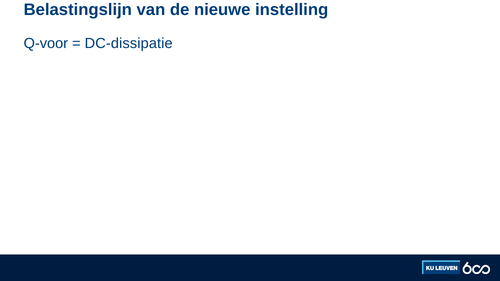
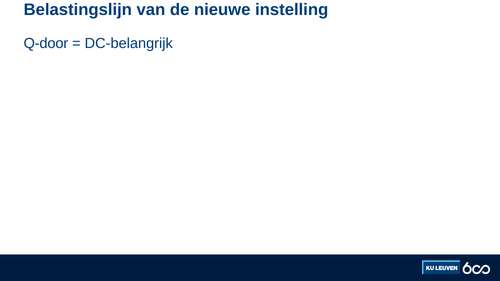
Q-voor: Q-voor -> Q-door (46, 43)
DC-dissipatie: DC-dissipatie -> DC-belangrijk (129, 43)
